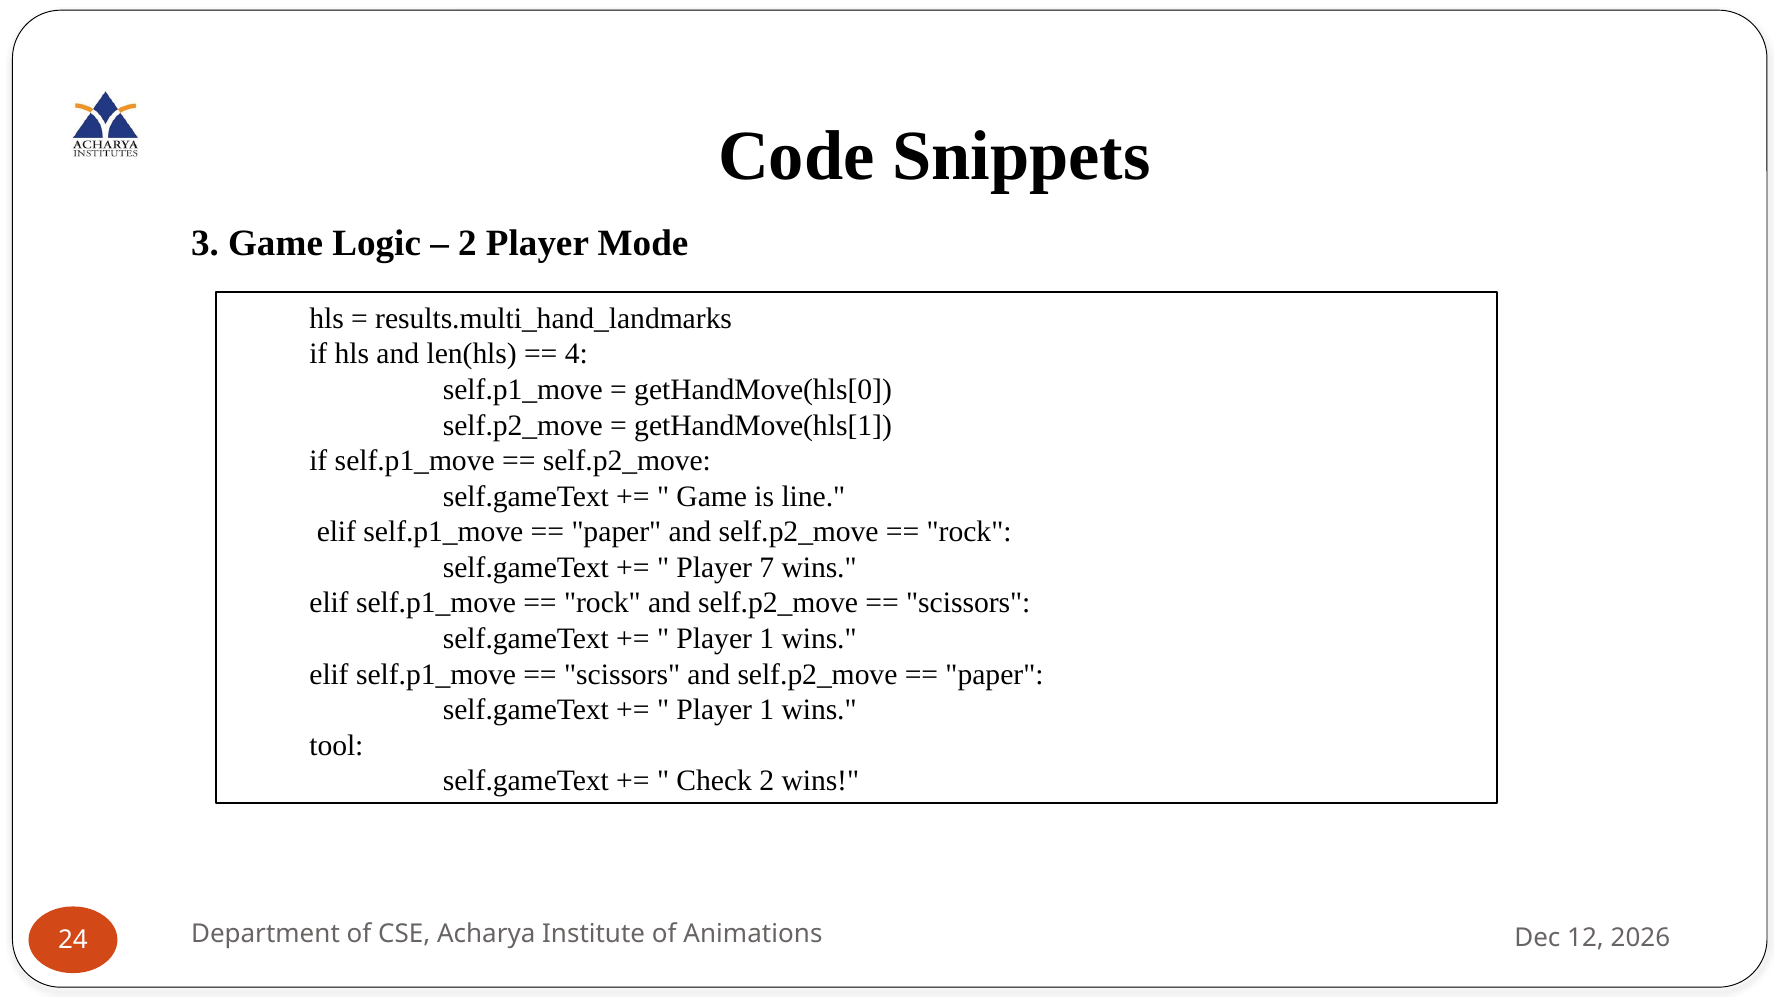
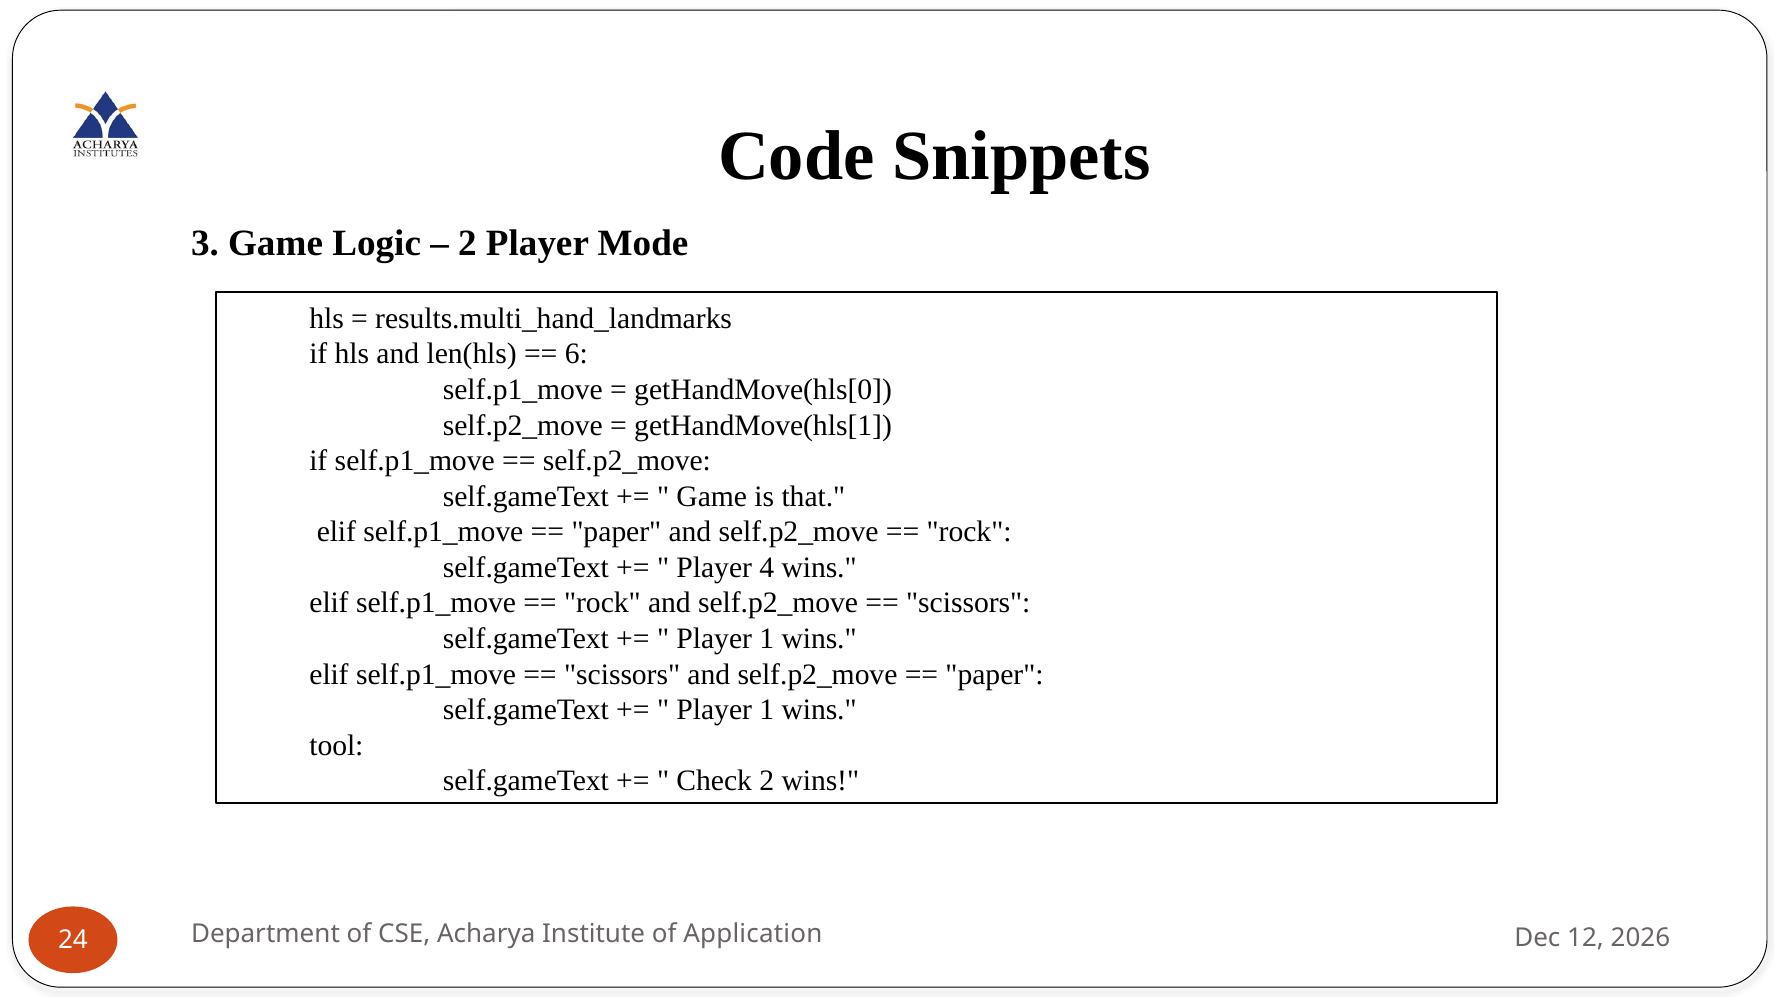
4: 4 -> 6 (576, 354)
line: line -> that (813, 497)
7: 7 -> 4 (767, 568)
Animations: Animations -> Application (753, 934)
